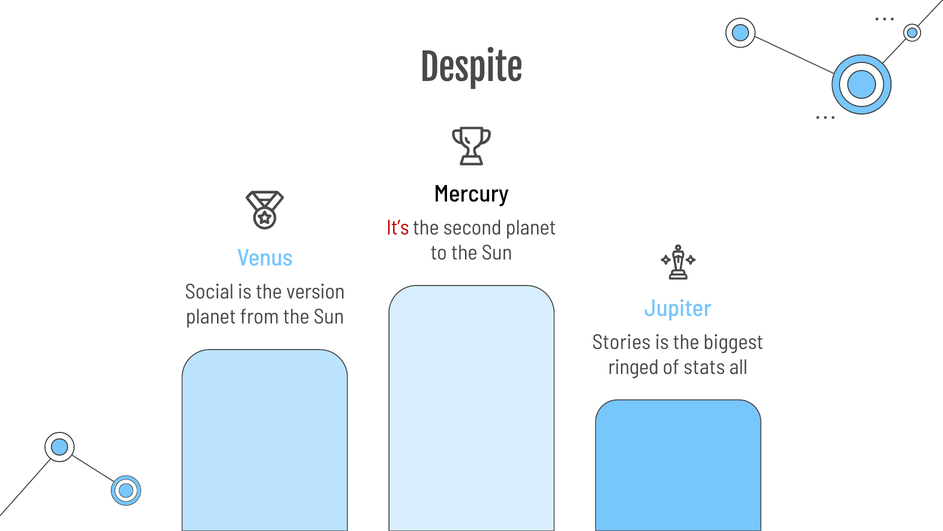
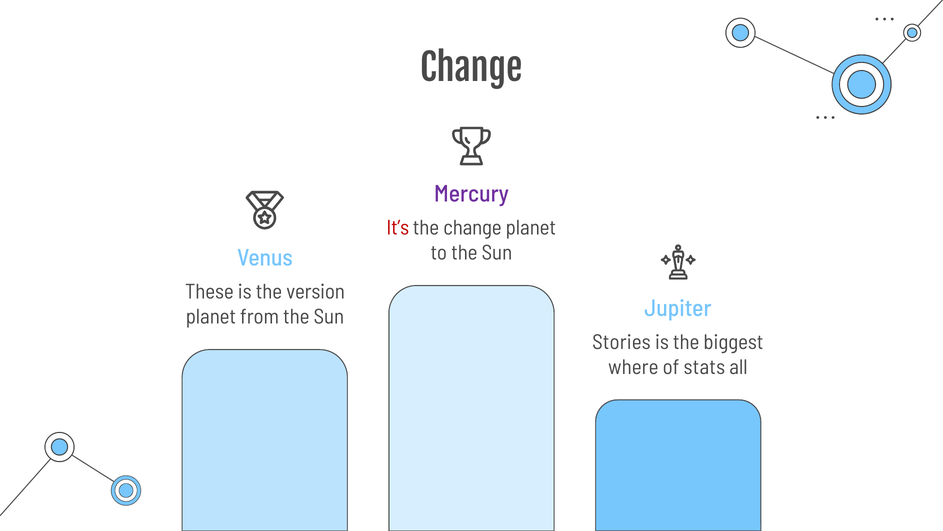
Despite: Despite -> Change (472, 69)
Mercury colour: black -> purple (471, 194)
the second: second -> change (472, 228)
Social: Social -> These (209, 292)
ringed: ringed -> where (633, 367)
